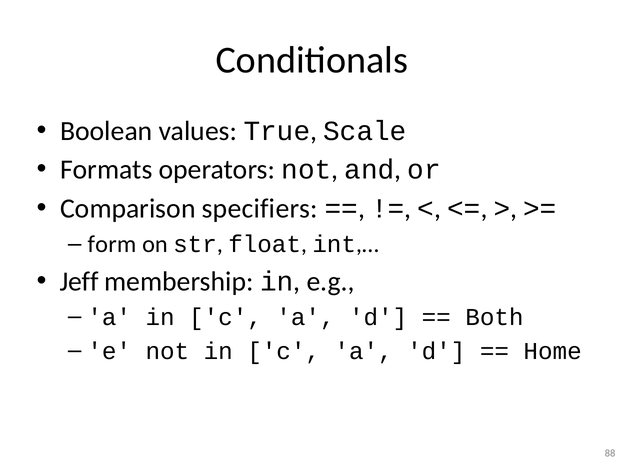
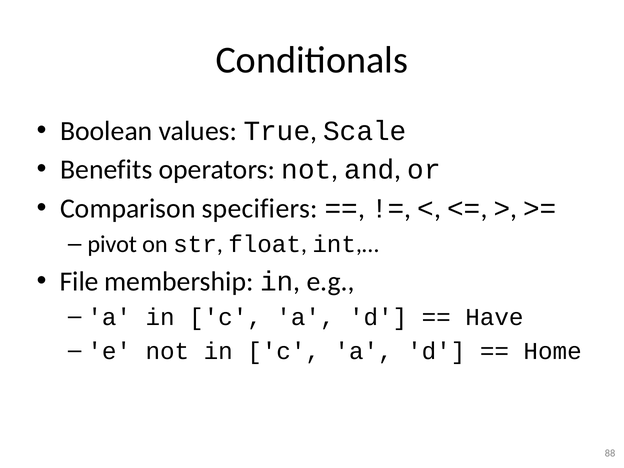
Formats: Formats -> Benefits (106, 170)
form: form -> pivot (112, 244)
Jeff: Jeff -> File (79, 281)
Both: Both -> Have (494, 317)
